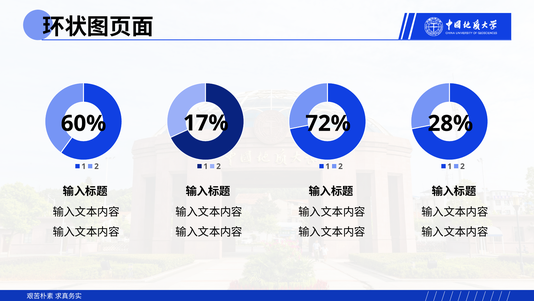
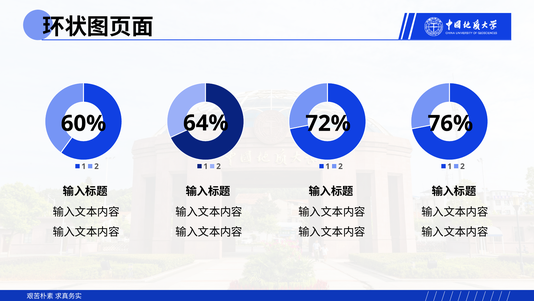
17%: 17% -> 64% (206, 123)
28%: 28% -> 76% (450, 123)
